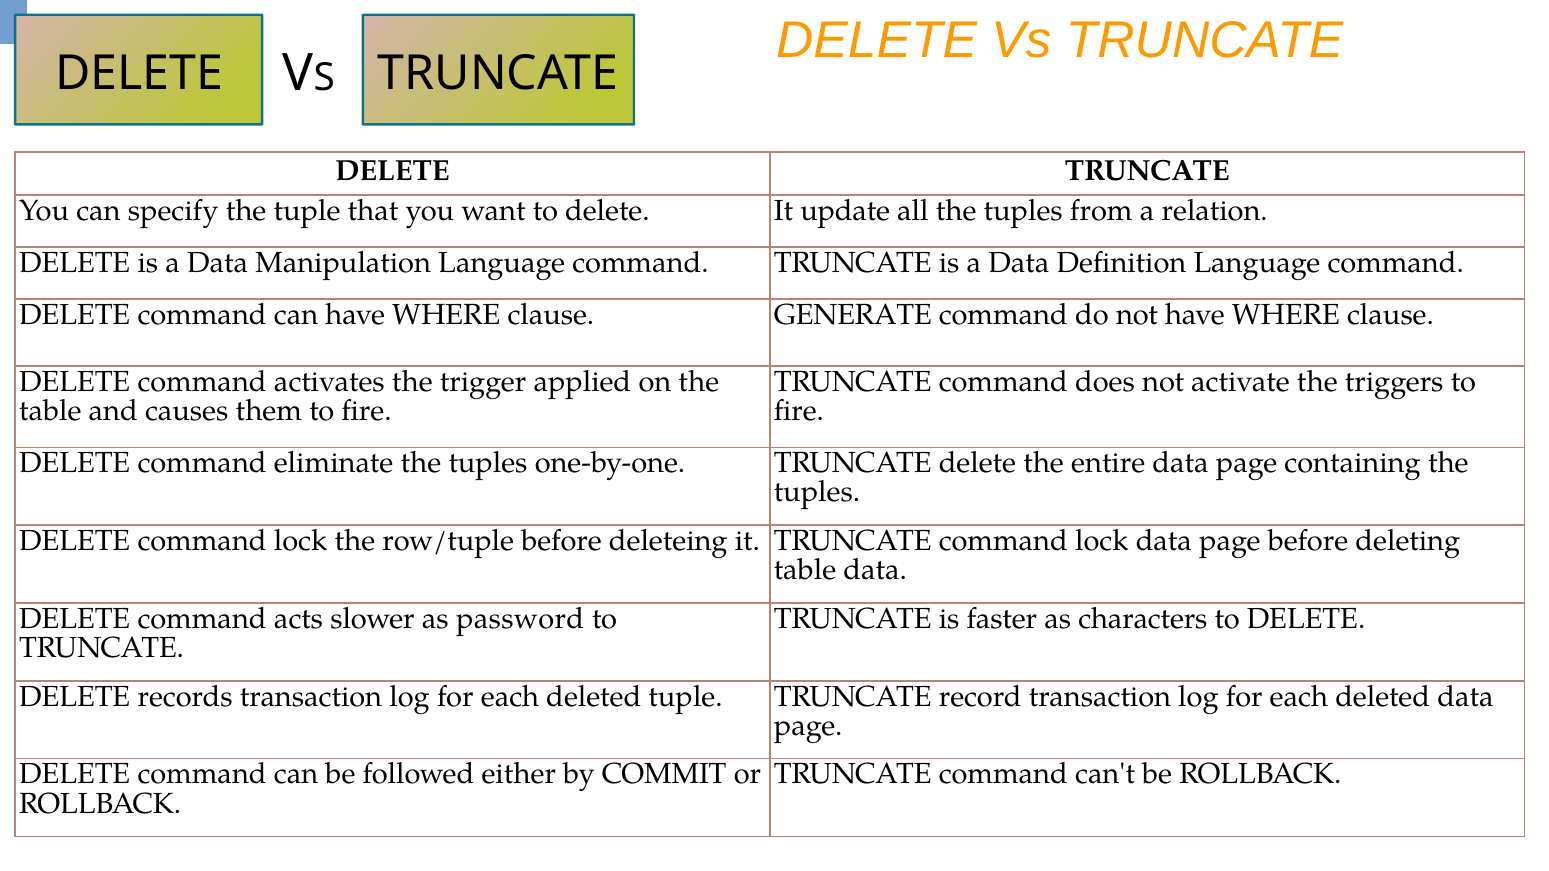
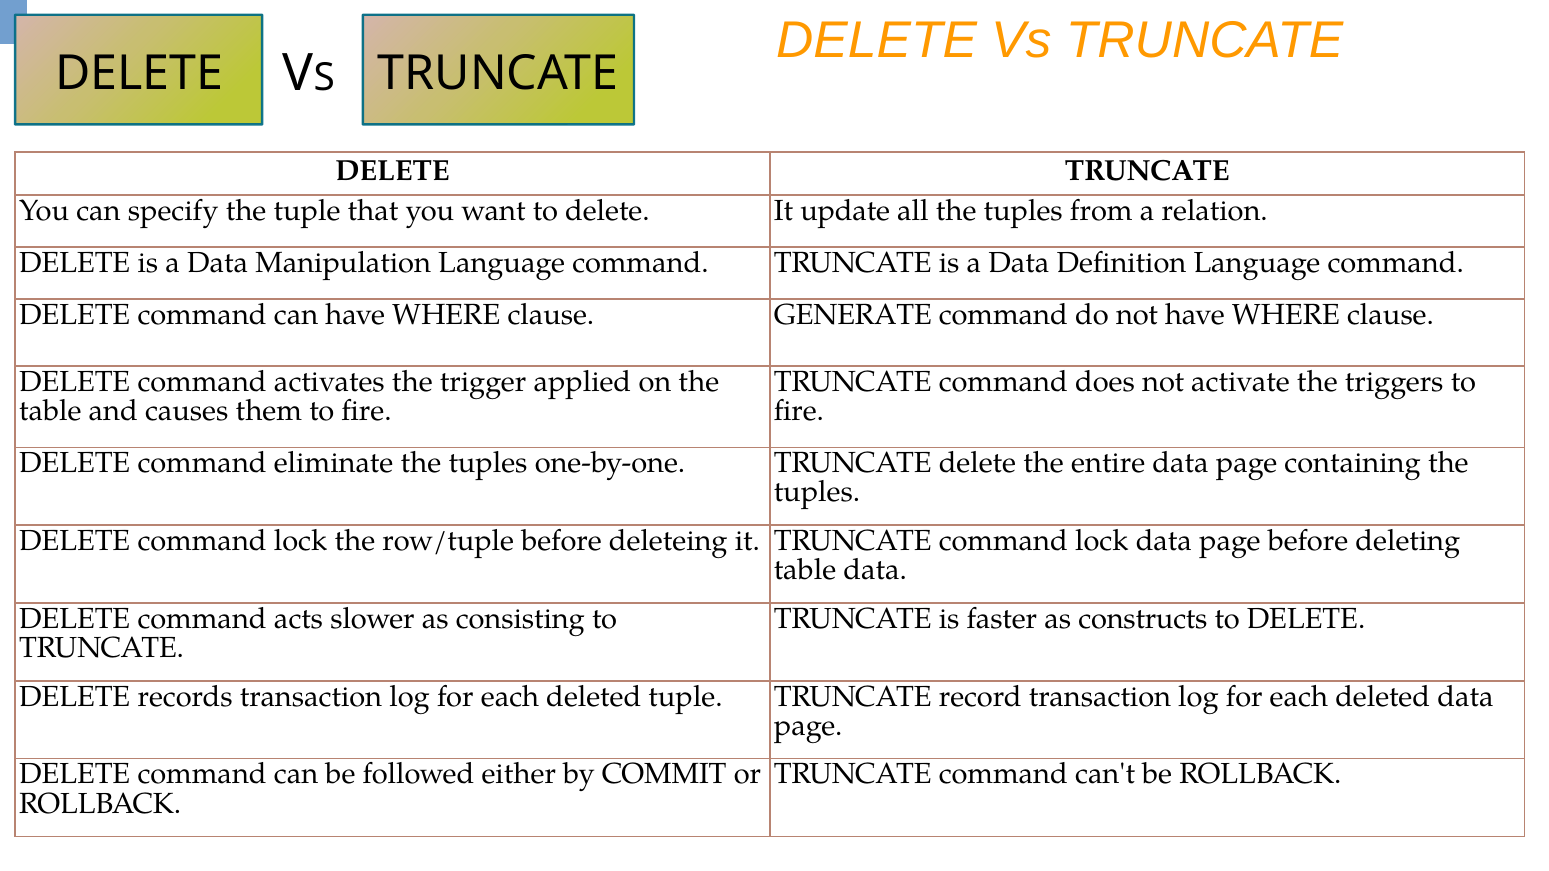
password: password -> consisting (520, 619)
characters: characters -> constructs (1143, 619)
